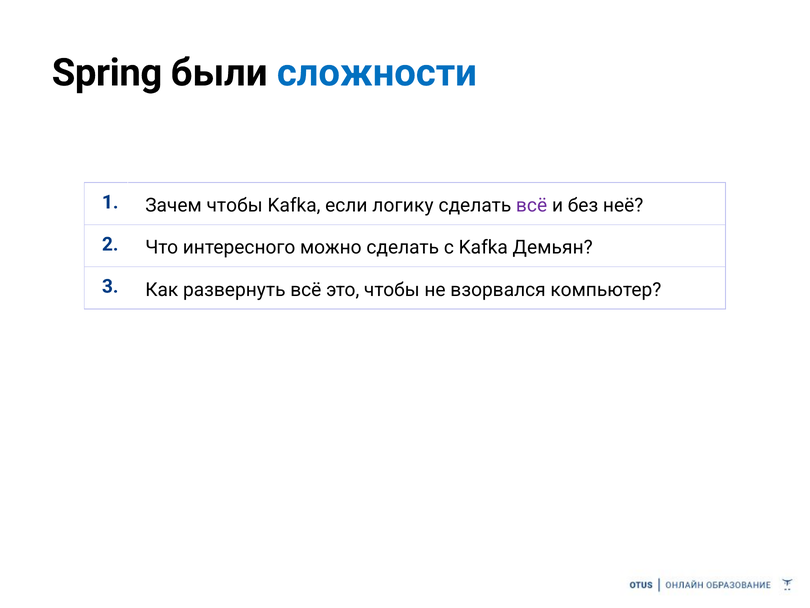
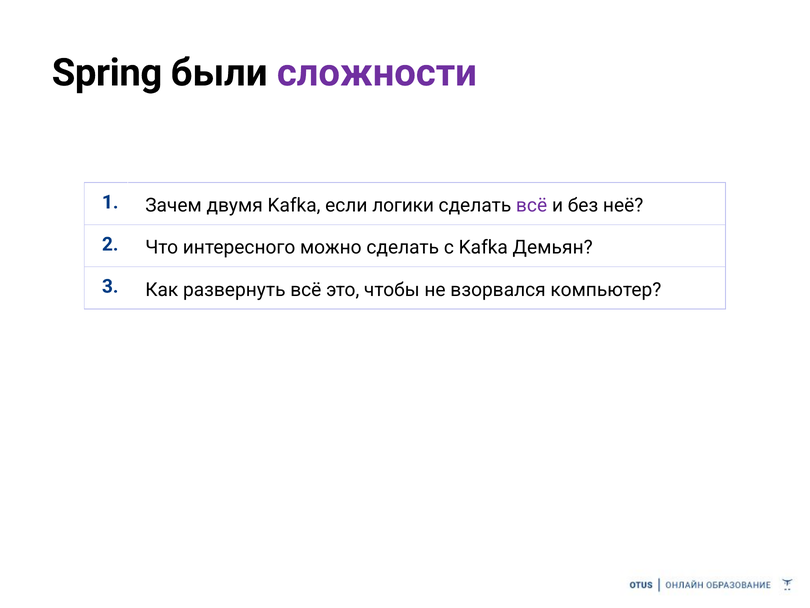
сложности colour: blue -> purple (377, 73)
Зачем чтобы: чтобы -> двумя (235, 205)
логику: логику -> логики (403, 205)
